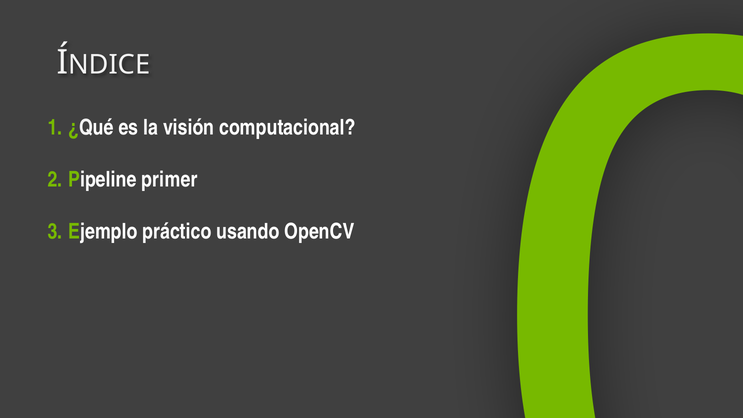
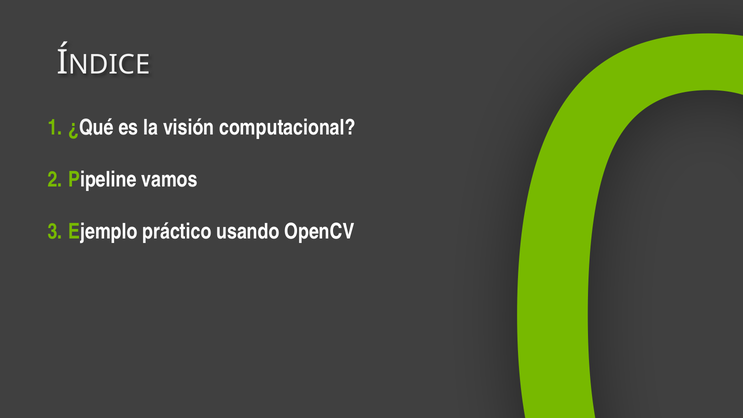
primer: primer -> vamos (170, 180)
